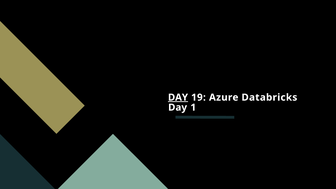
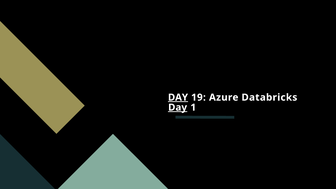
Day underline: none -> present (178, 107)
